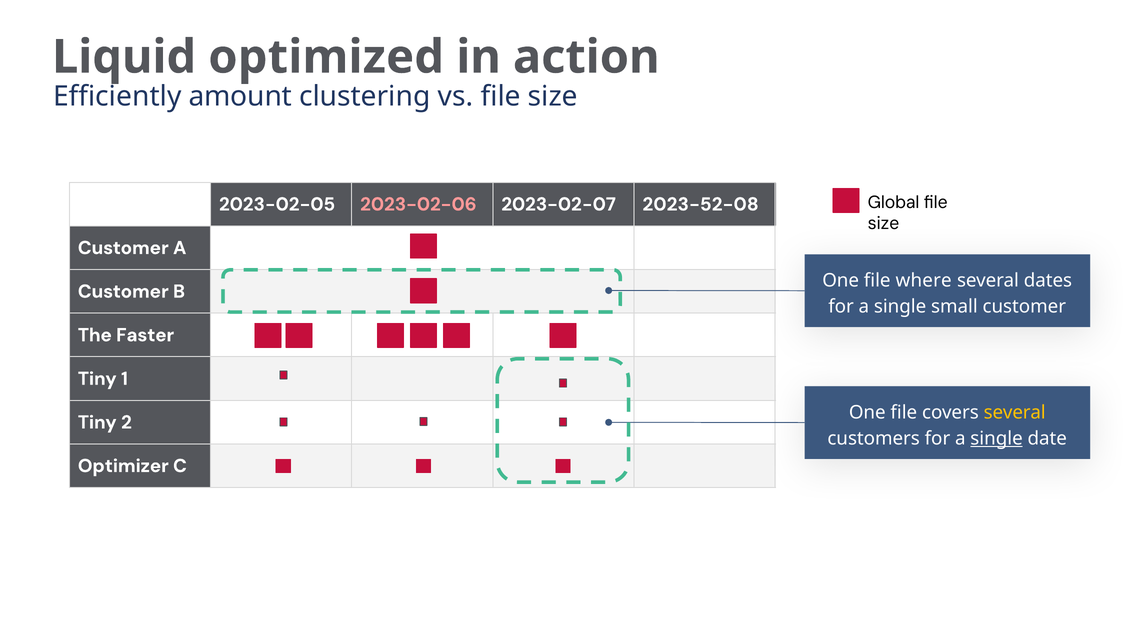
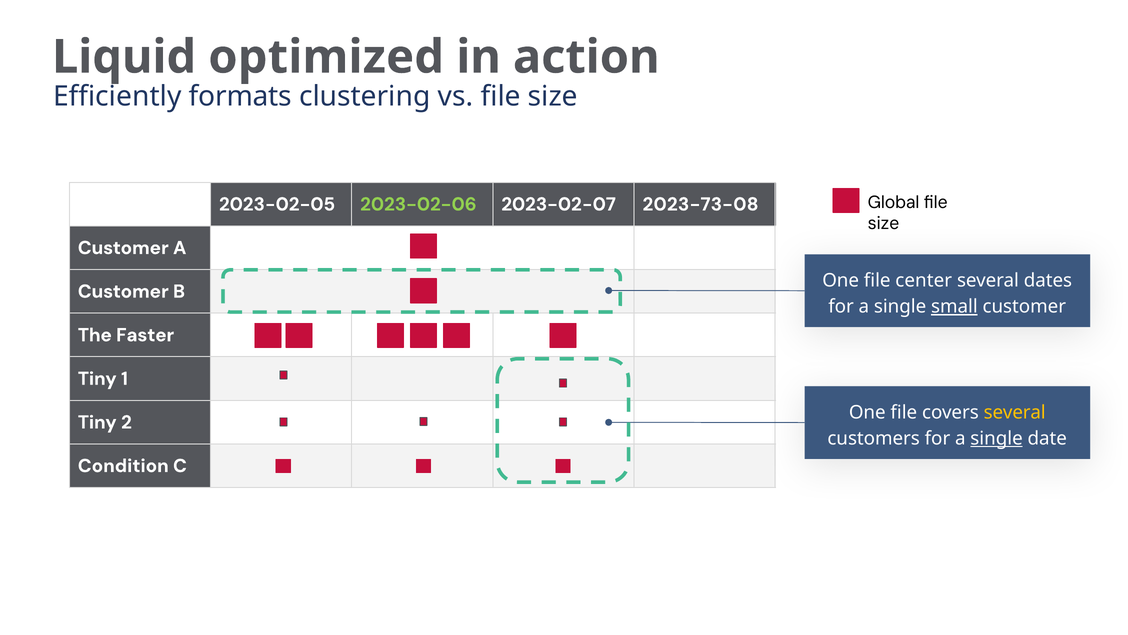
amount: amount -> formats (240, 97)
2023-02-06 colour: pink -> light green (418, 204)
2023-52-08: 2023-52-08 -> 2023-73-08 (701, 204)
where: where -> center (924, 281)
small underline: none -> present (954, 306)
Optimizer: Optimizer -> Condition (123, 465)
